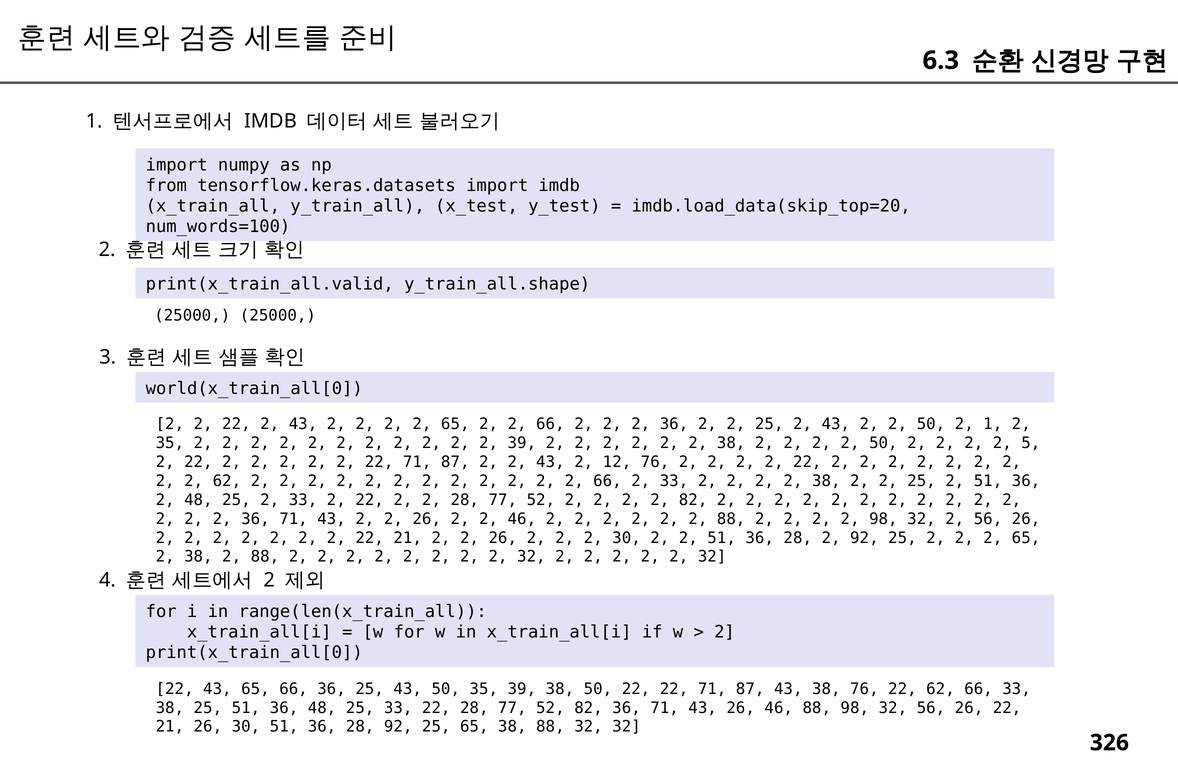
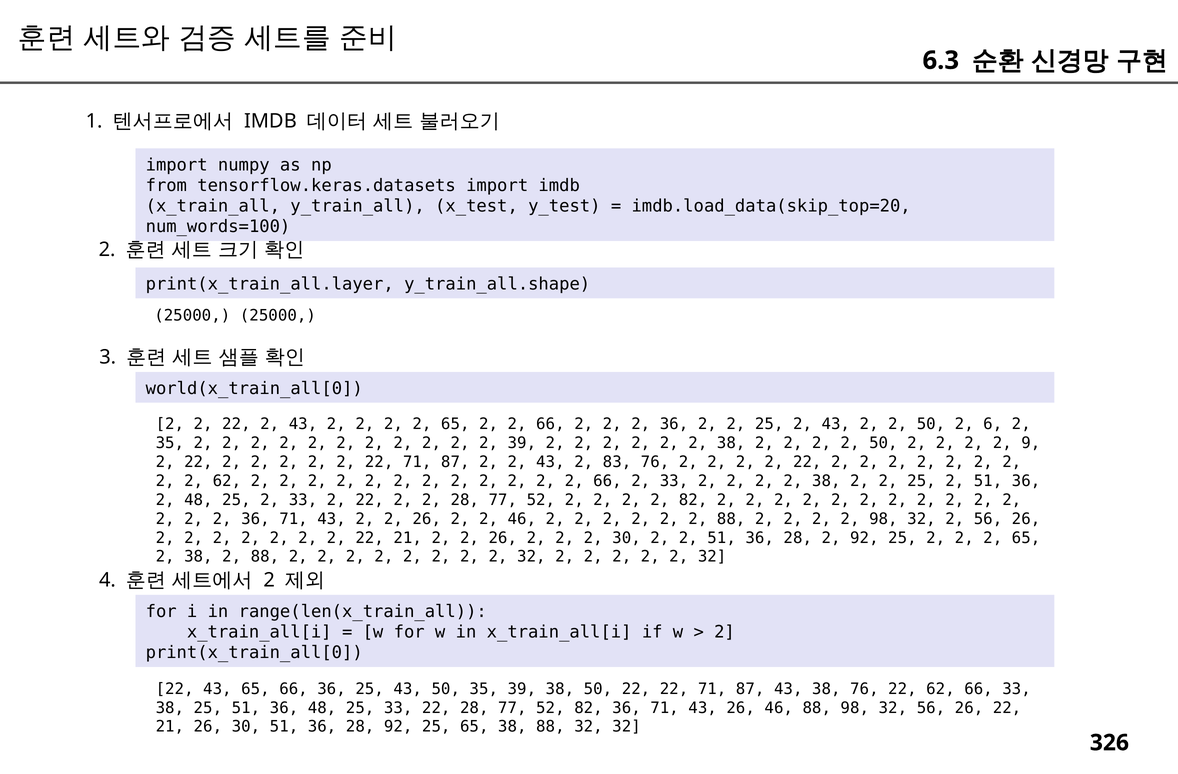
print(x_train_all.valid: print(x_train_all.valid -> print(x_train_all.layer (270, 284)
2 1: 1 -> 6 (993, 424)
5: 5 -> 9 (1031, 443)
12: 12 -> 83 (617, 462)
